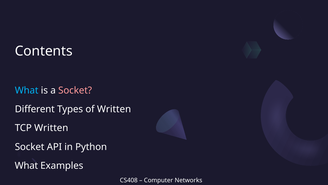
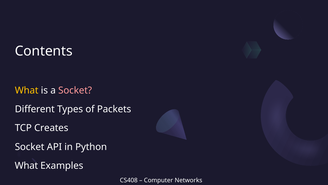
What colour: light blue -> yellow (27, 90)
of Written: Written -> Packets (114, 109)
TCP Written: Written -> Creates (51, 128)
